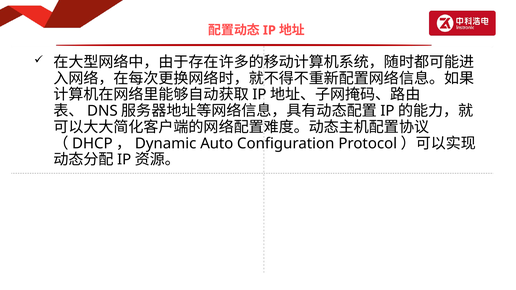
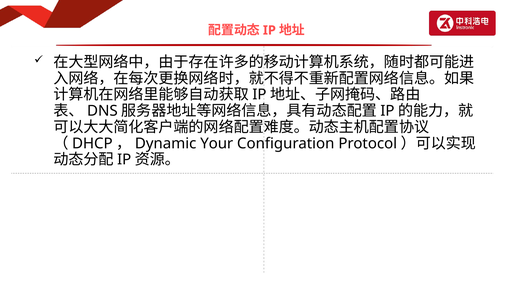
Auto: Auto -> Your (217, 144)
